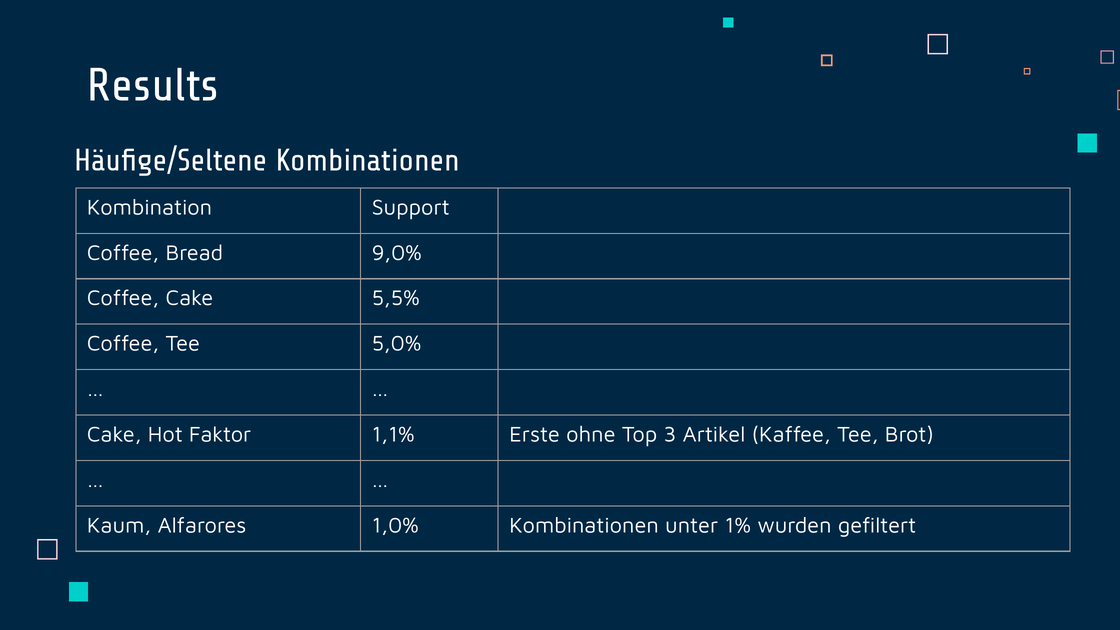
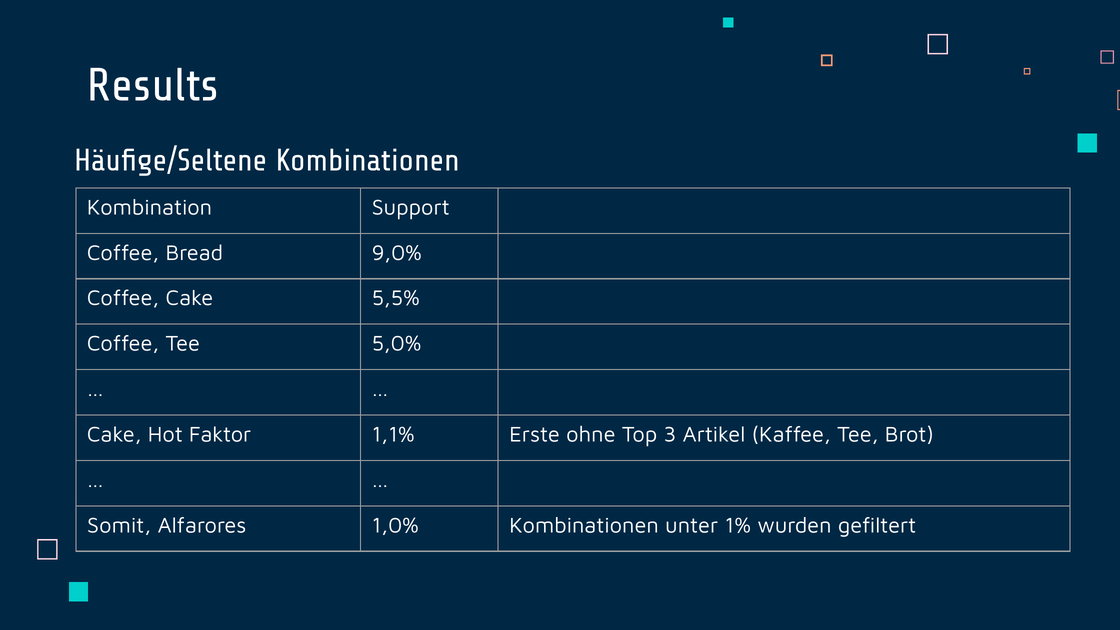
Kaum: Kaum -> Somit (119, 525)
